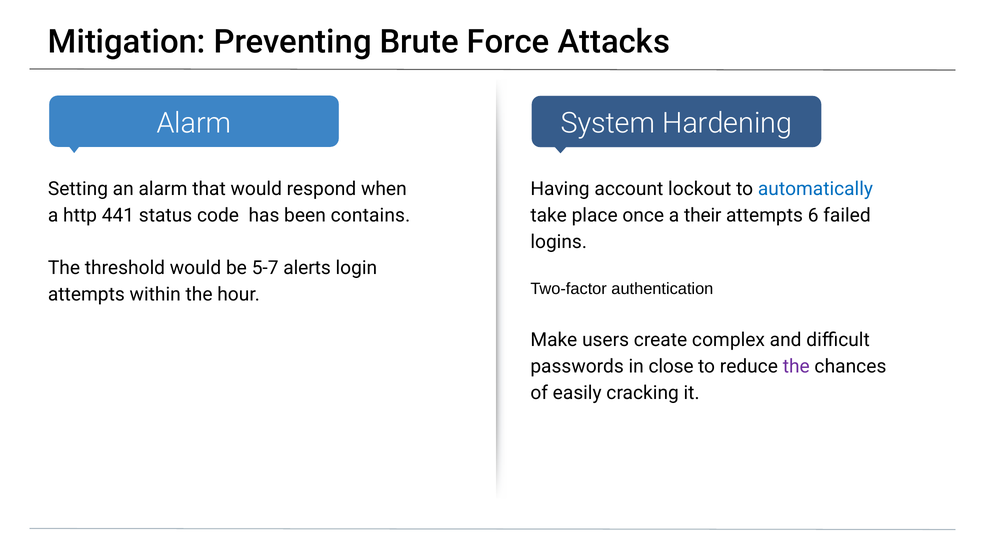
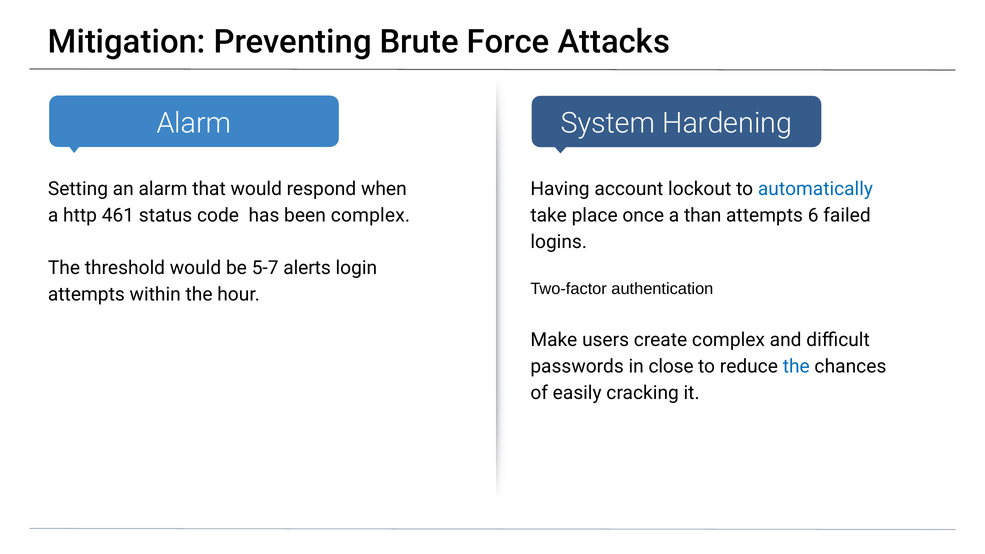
441: 441 -> 461 (118, 215)
been contains: contains -> complex (370, 215)
their: their -> than (703, 216)
the colour: purple -> blue (796, 366)
